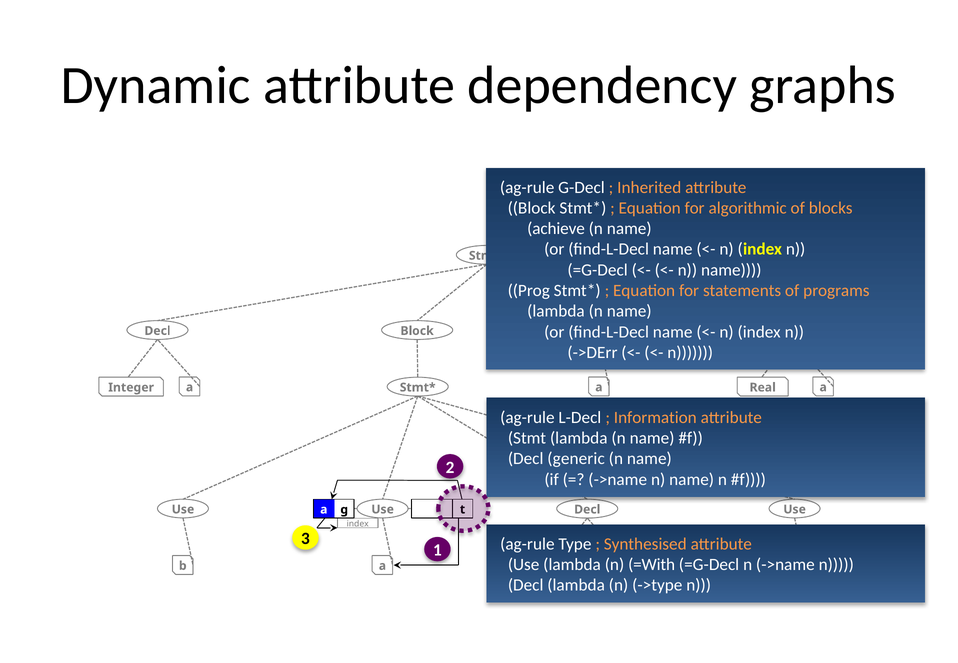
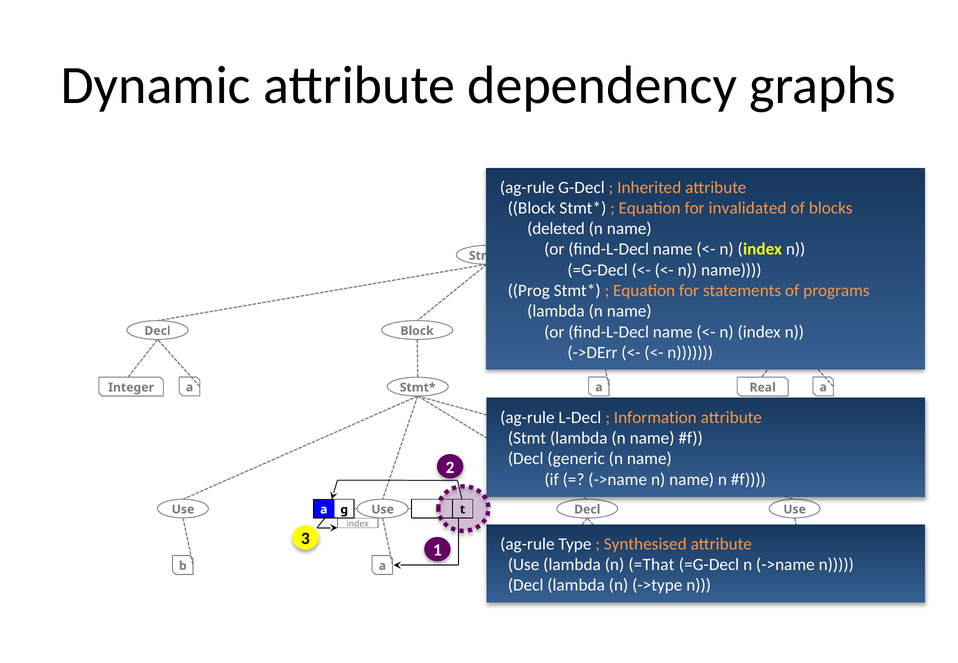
algorithmic: algorithmic -> invalidated (748, 208)
achieve: achieve -> deleted (556, 229)
=With: =With -> =That (651, 565)
